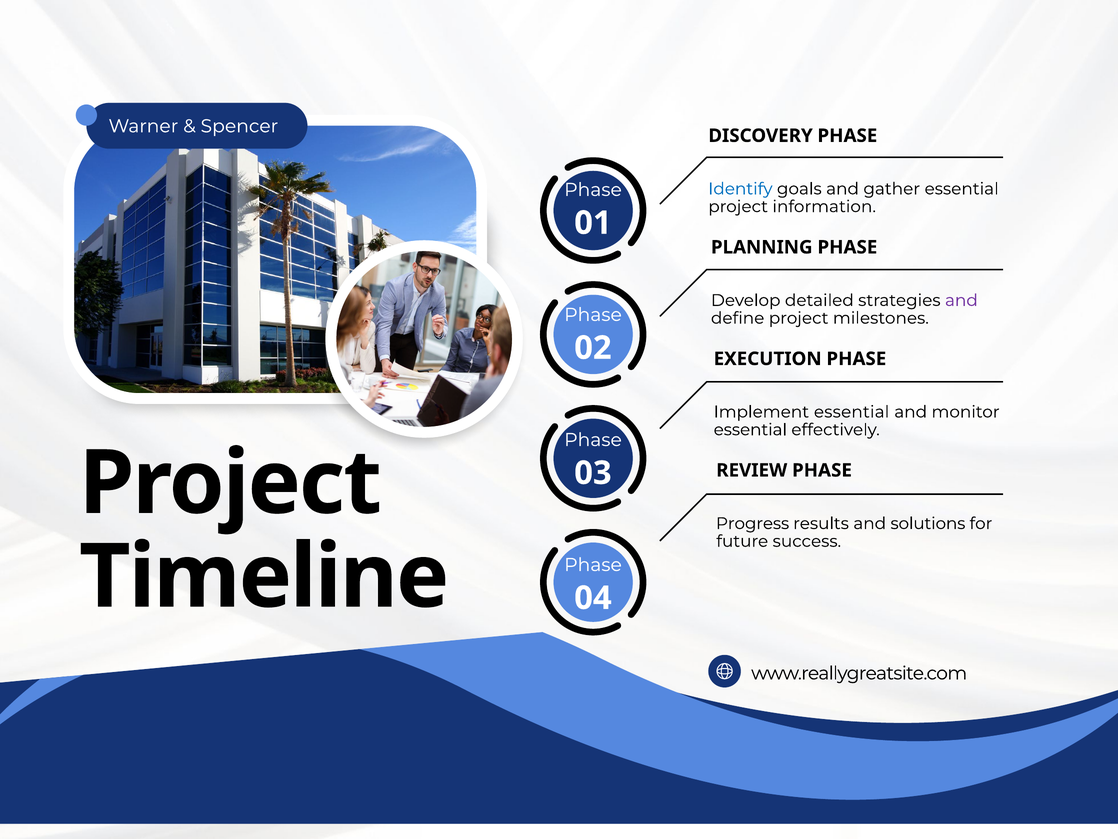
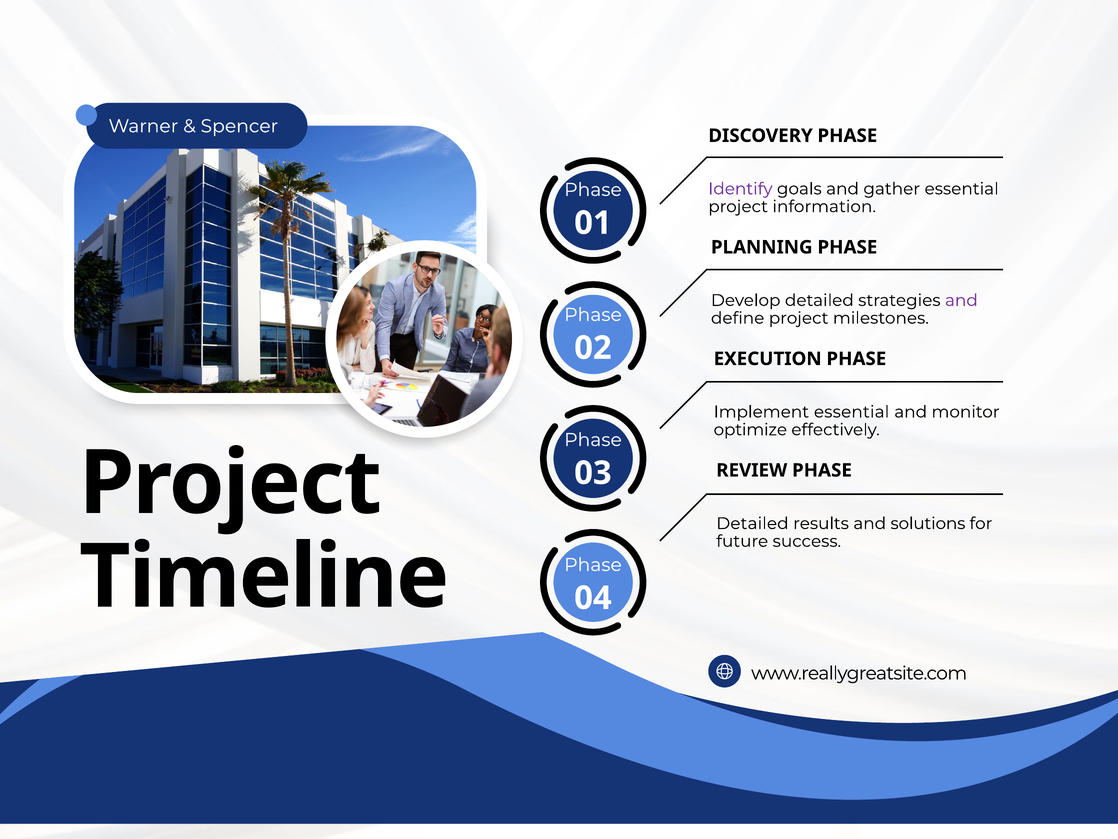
Identify colour: blue -> purple (740, 189)
essential: essential -> optimize (750, 429)
Progress: Progress -> Detailed (752, 523)
